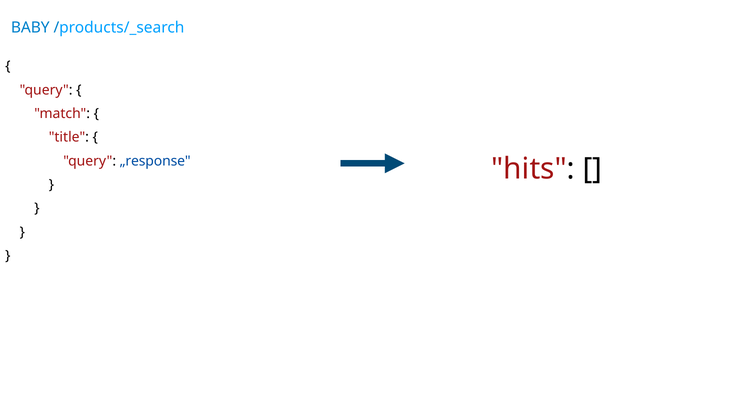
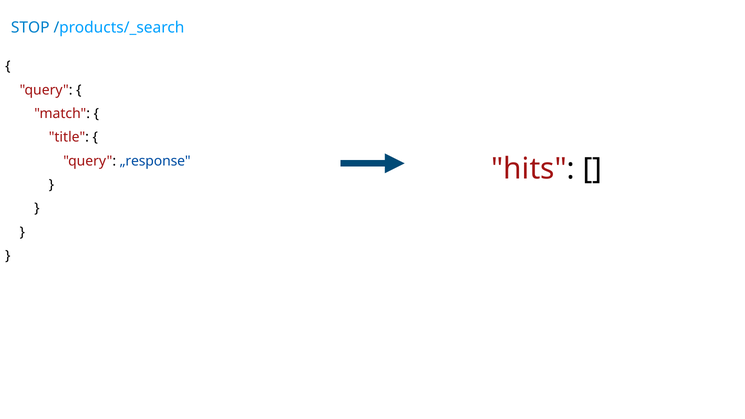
BABY: BABY -> STOP (30, 28)
